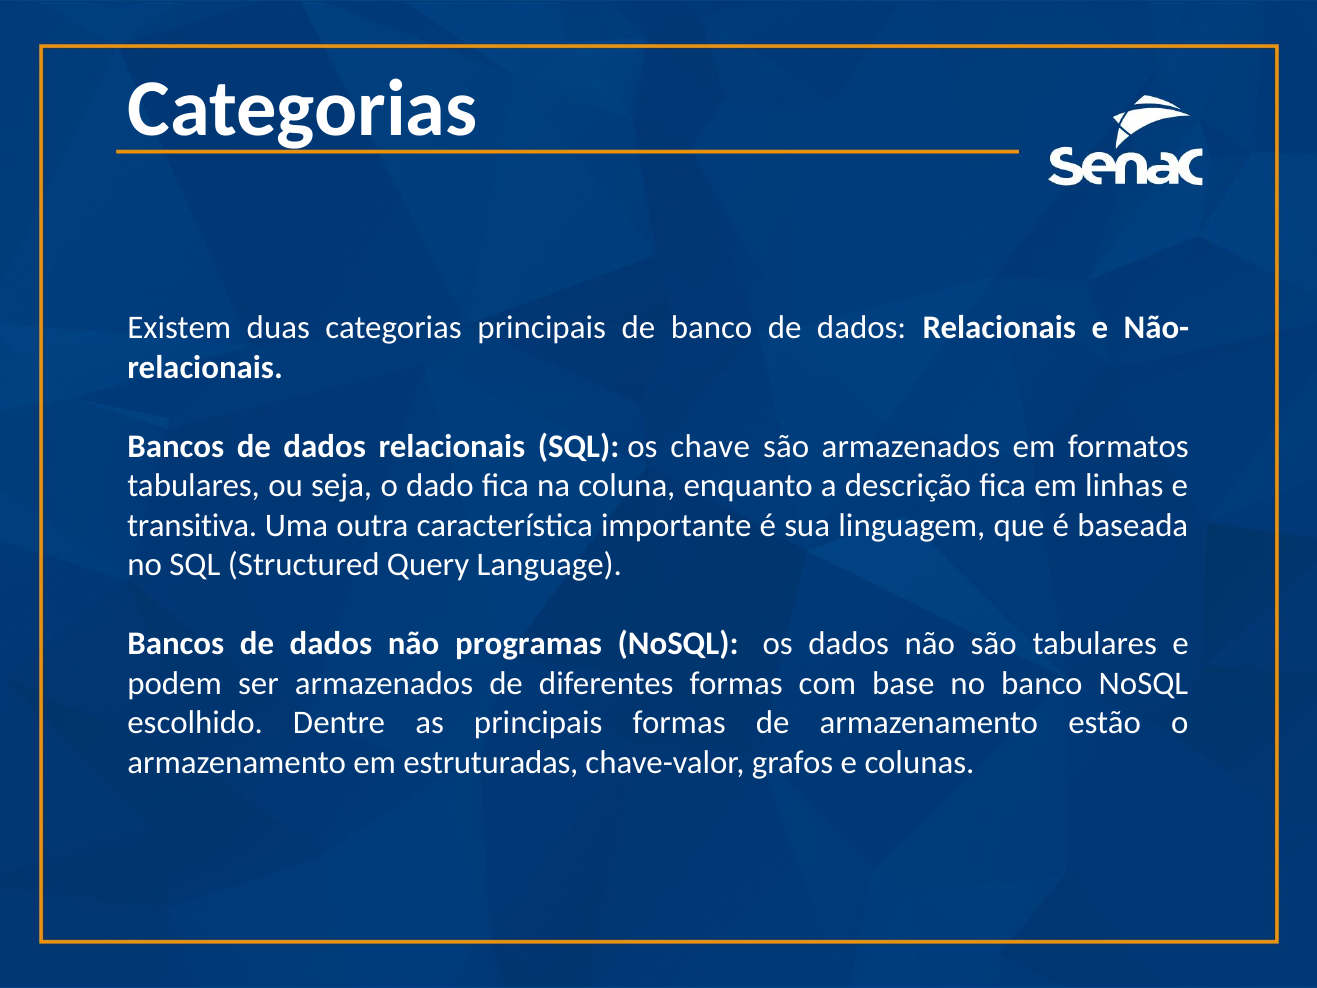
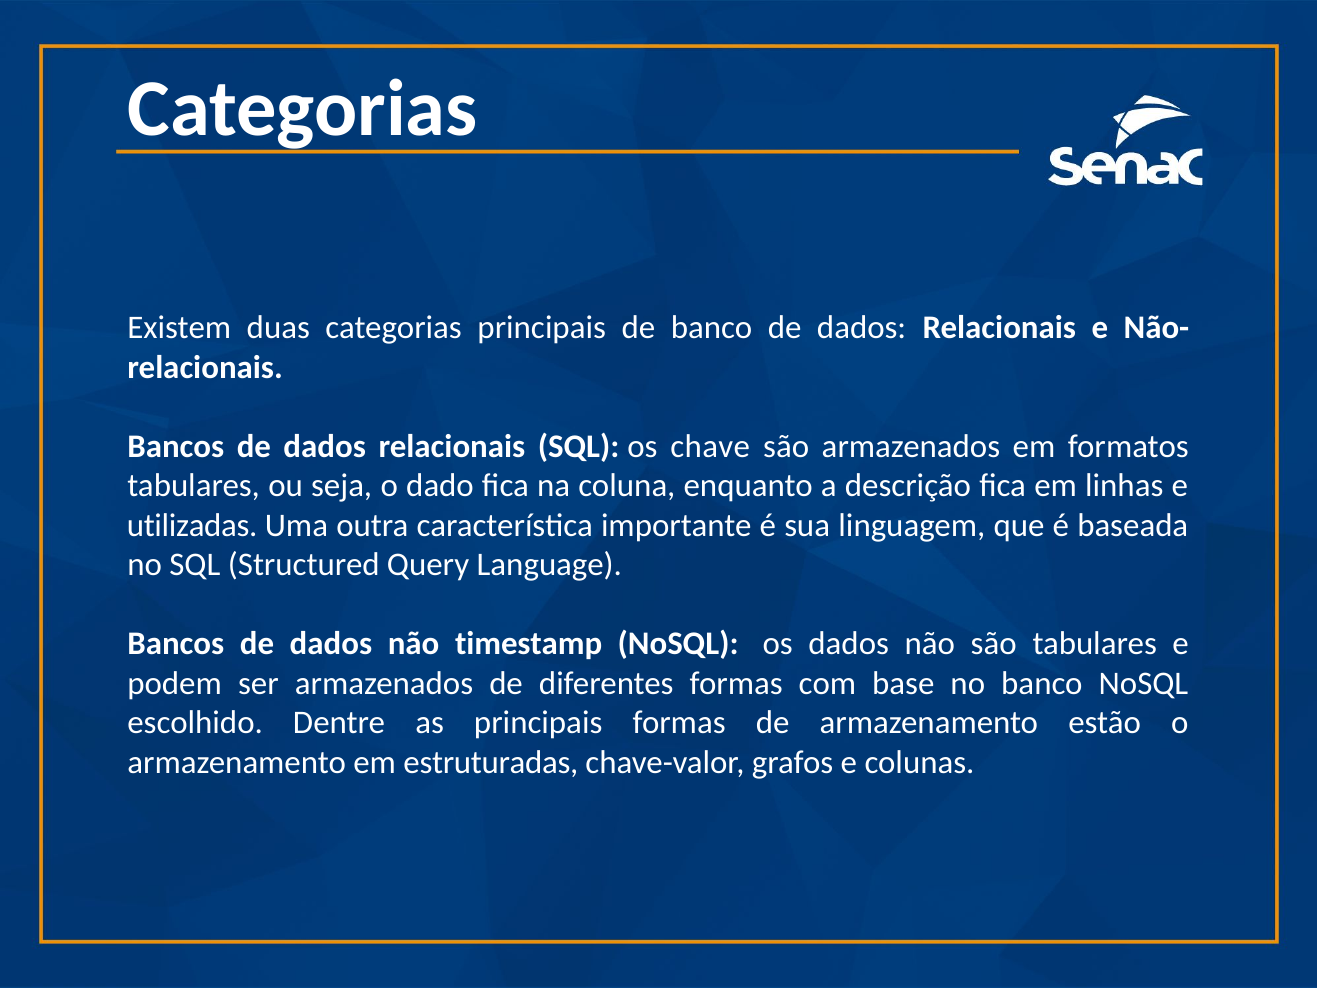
transitiva: transitiva -> utilizadas (192, 525)
programas: programas -> timestamp (529, 644)
